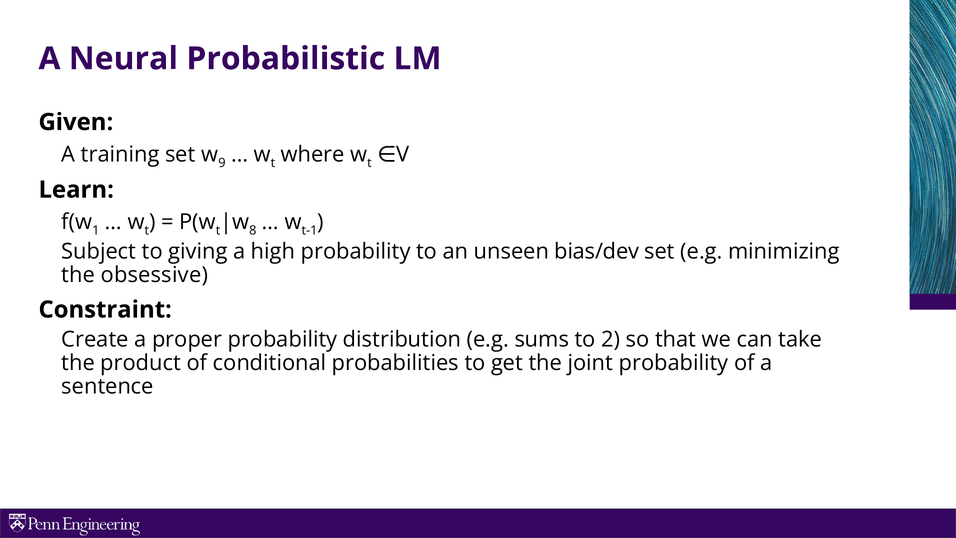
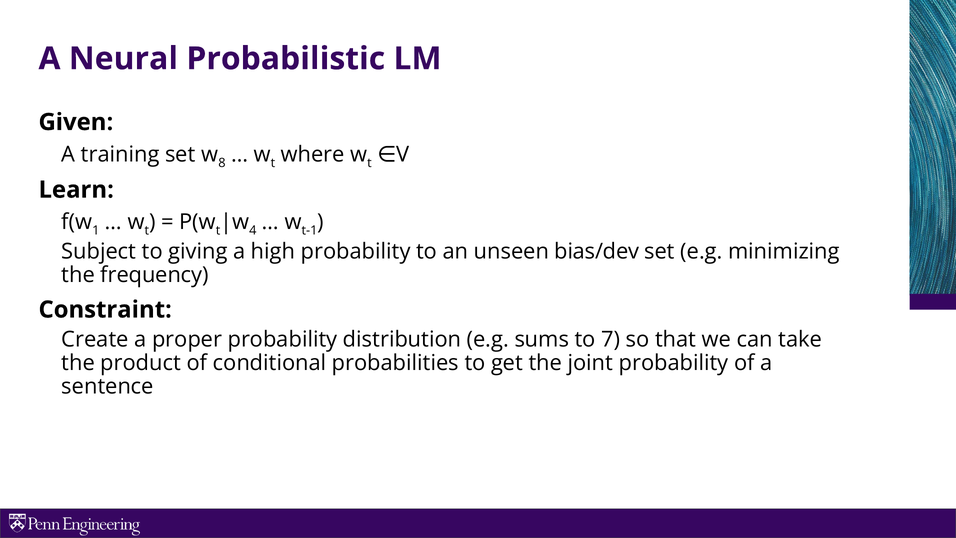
9: 9 -> 8 (222, 163)
8: 8 -> 4 (253, 230)
obsessive: obsessive -> frequency (155, 275)
2: 2 -> 7 (611, 339)
